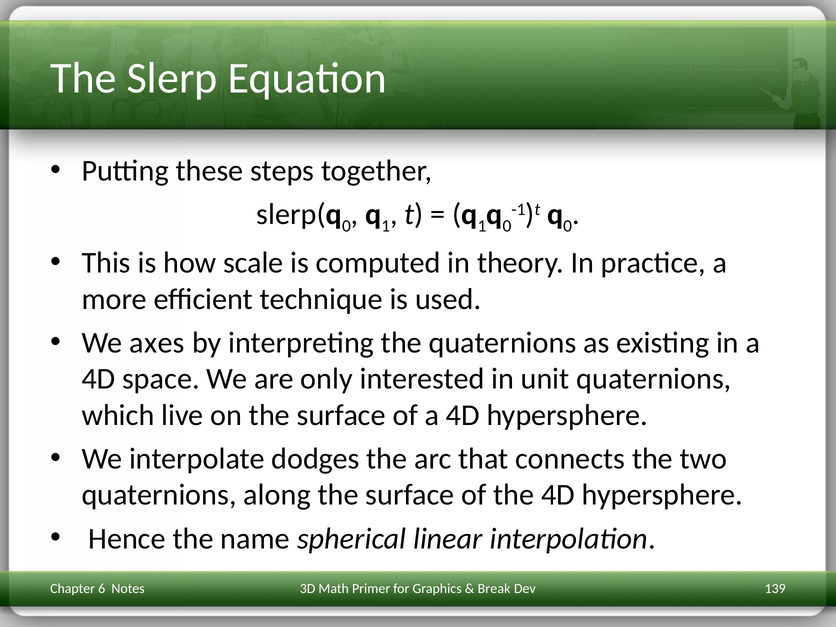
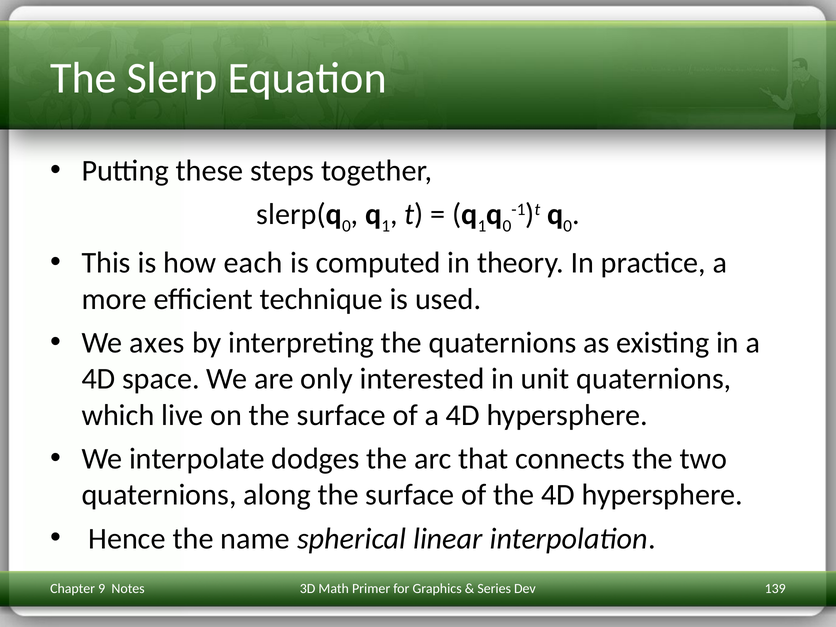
scale: scale -> each (253, 263)
Break: Break -> Series (494, 589)
6: 6 -> 9 (102, 589)
